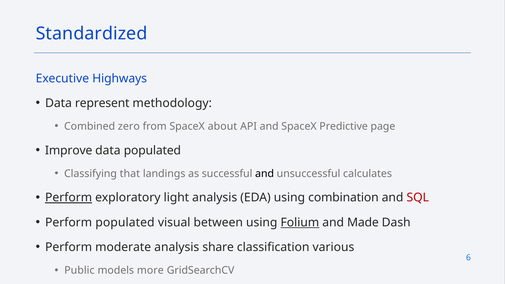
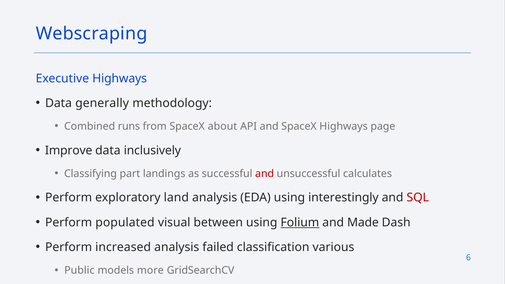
Standardized: Standardized -> Webscraping (92, 34)
represent: represent -> generally (102, 103)
zero: zero -> runs (129, 126)
SpaceX Predictive: Predictive -> Highways (344, 126)
data populated: populated -> inclusively (152, 150)
that: that -> part (130, 174)
and colour: black -> red (265, 174)
Perform underline: present -> none (69, 198)
light: light -> land (176, 198)
combination: combination -> interestingly (343, 198)
moderate: moderate -> increased (123, 247)
share: share -> failed (218, 247)
